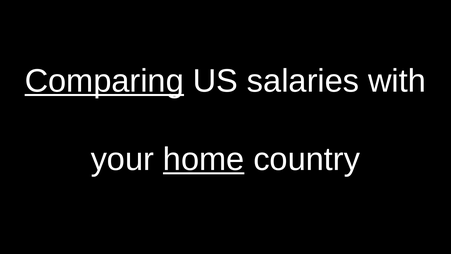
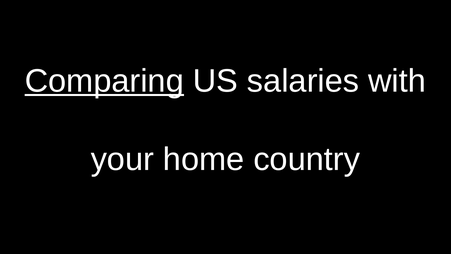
home underline: present -> none (204, 159)
